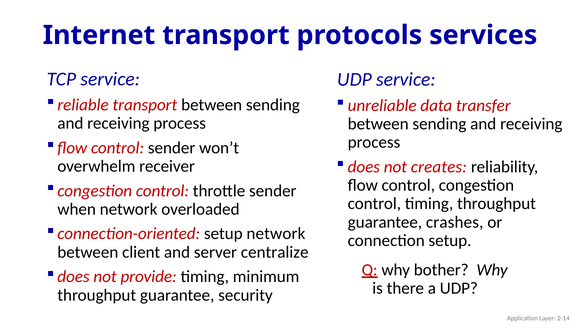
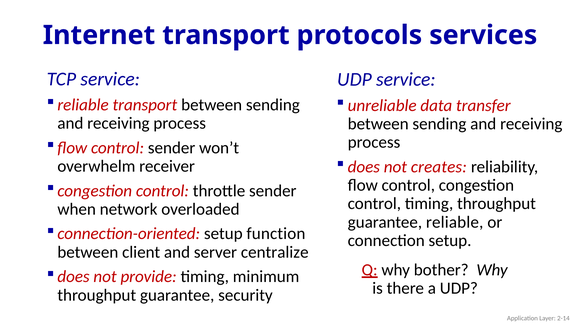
guarantee crashes: crashes -> reliable (455, 222)
setup network: network -> function (276, 234)
